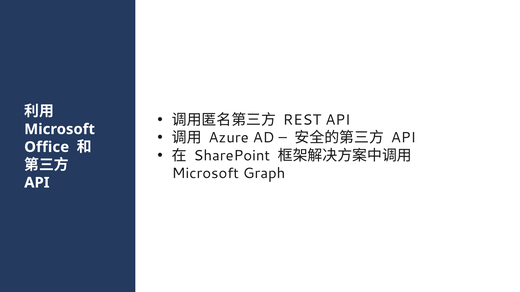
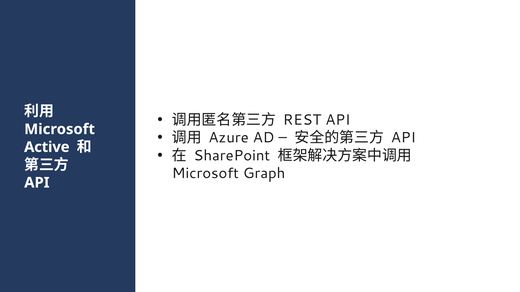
Office: Office -> Active (47, 147)
